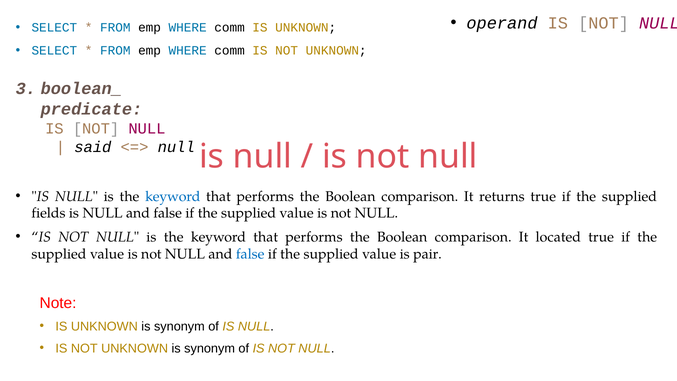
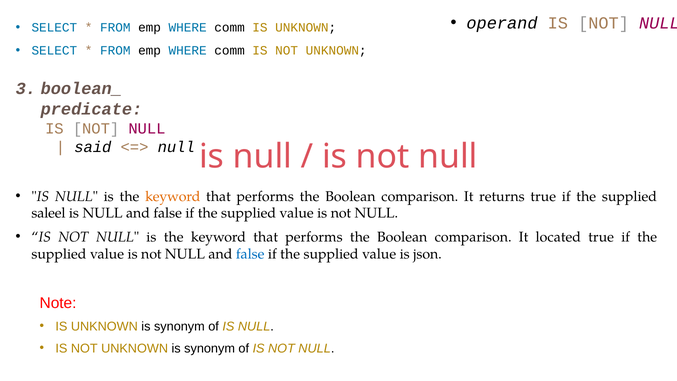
keyword colour: blue -> orange (173, 196)
fields: fields -> saleel (49, 213)
pair: pair -> json (427, 254)
